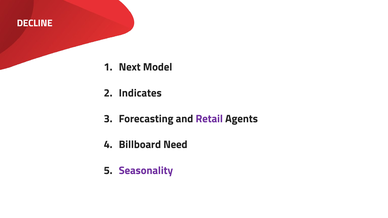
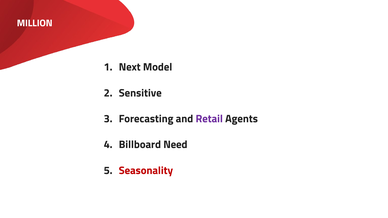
DECLINE: DECLINE -> MILLION (35, 23)
Indicates: Indicates -> Sensitive (140, 93)
Seasonality colour: purple -> red (146, 171)
